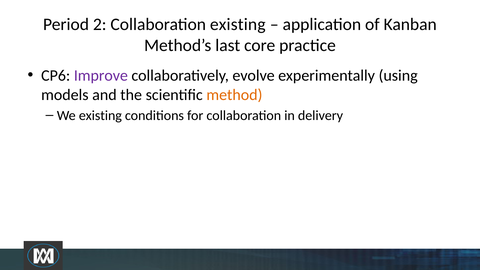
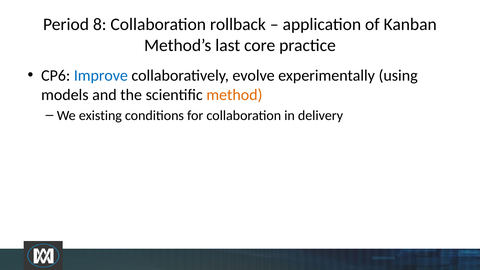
2: 2 -> 8 (100, 24)
Collaboration existing: existing -> rollback (238, 24)
Improve colour: purple -> blue (101, 76)
